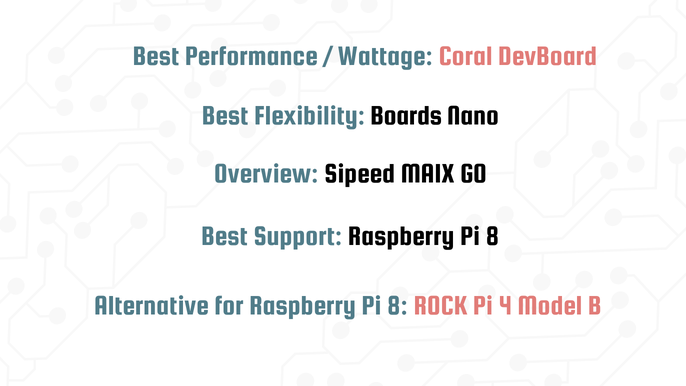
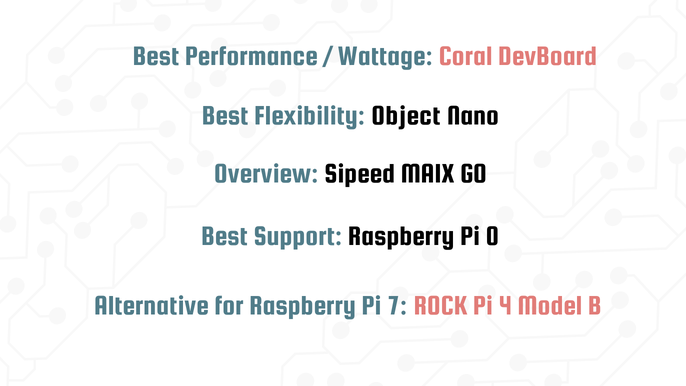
Boards: Boards -> Object (406, 115)
Support Raspberry Pi 8: 8 -> 0 (492, 236)
for Raspberry Pi 8: 8 -> 7 (397, 305)
